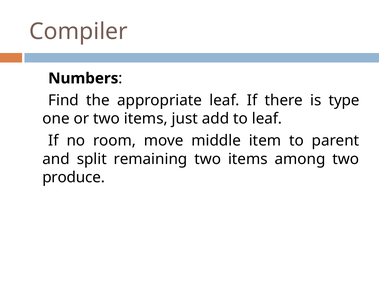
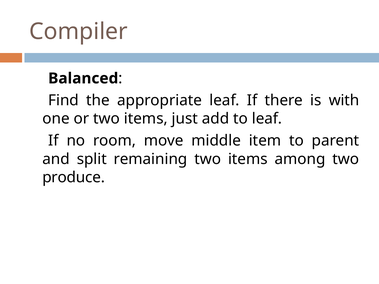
Numbers: Numbers -> Balanced (83, 78)
type: type -> with (344, 100)
